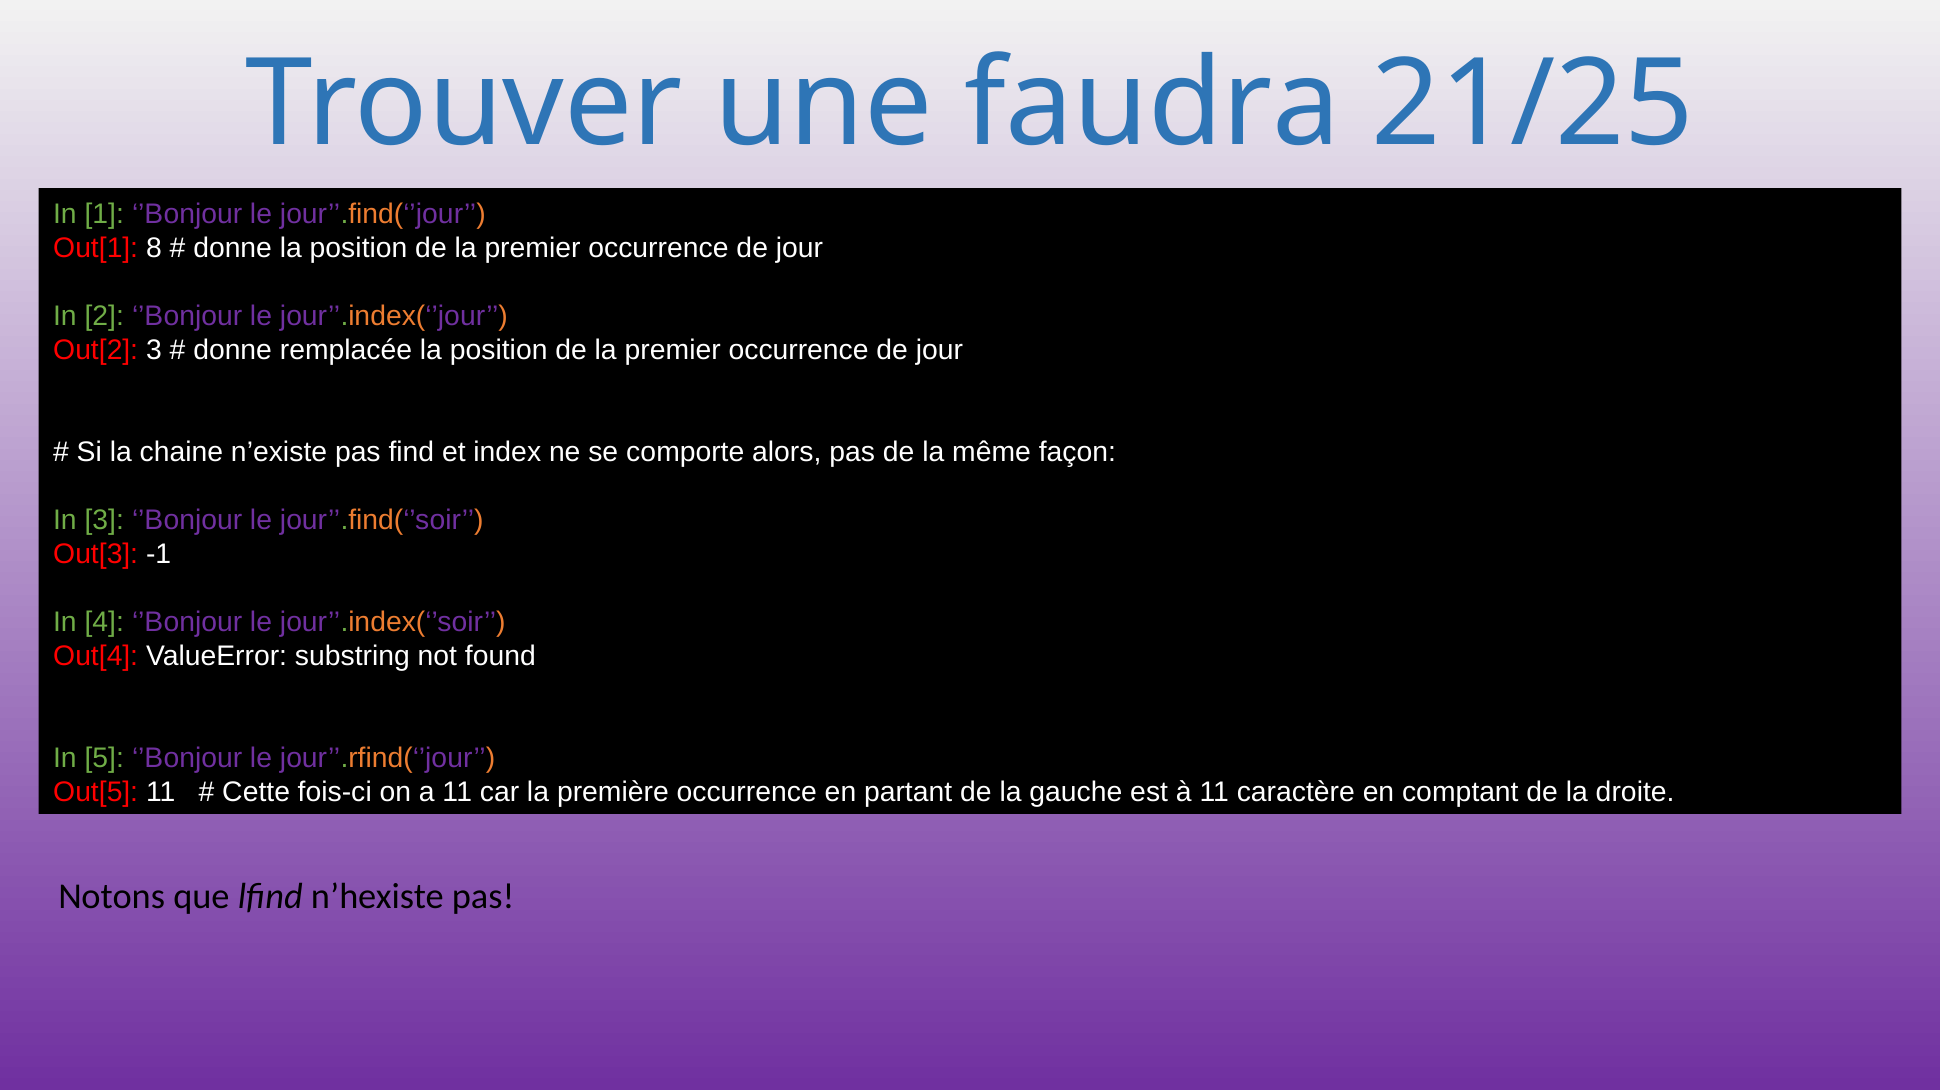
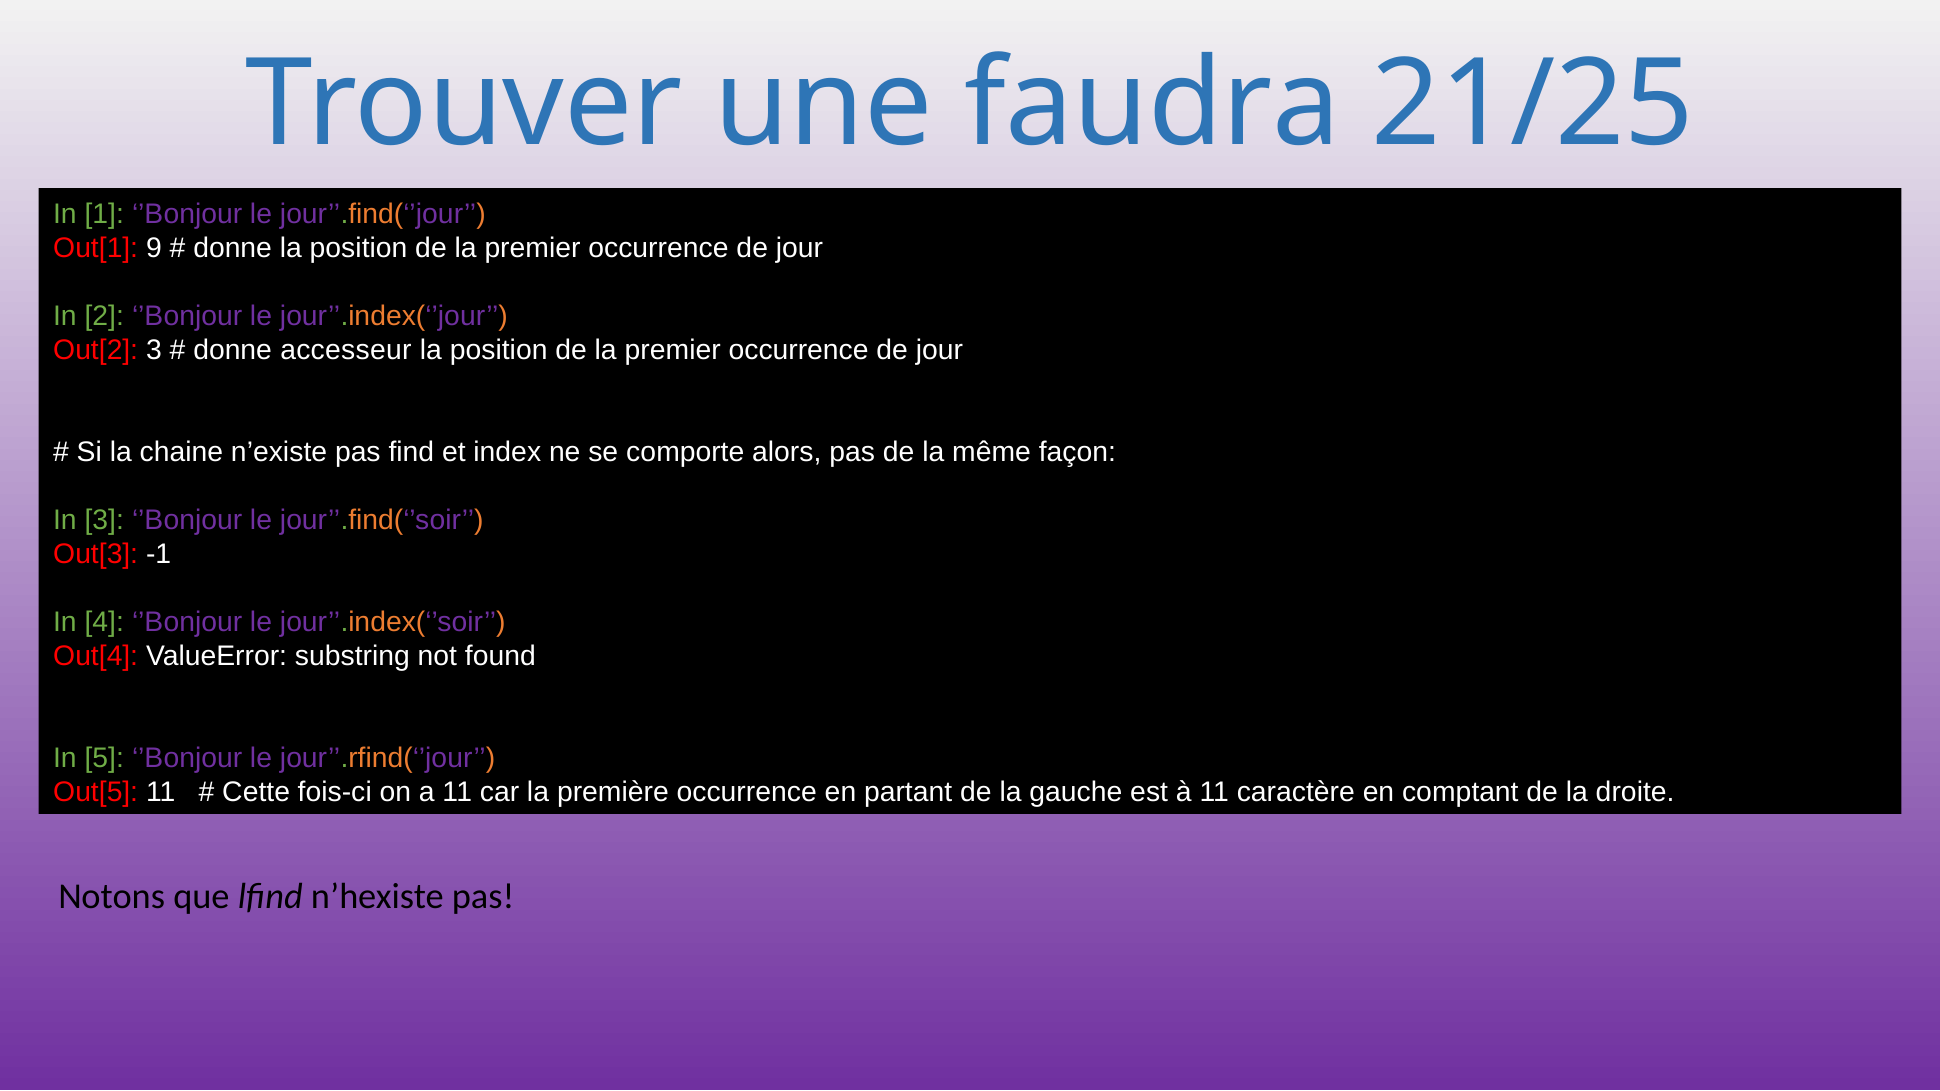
8: 8 -> 9 (154, 248)
remplacée: remplacée -> accesseur (346, 350)
